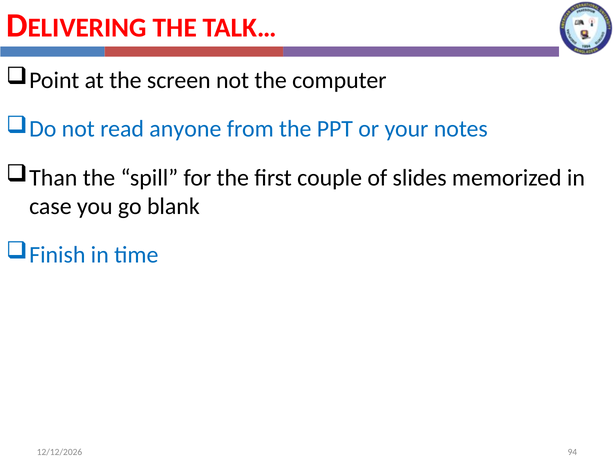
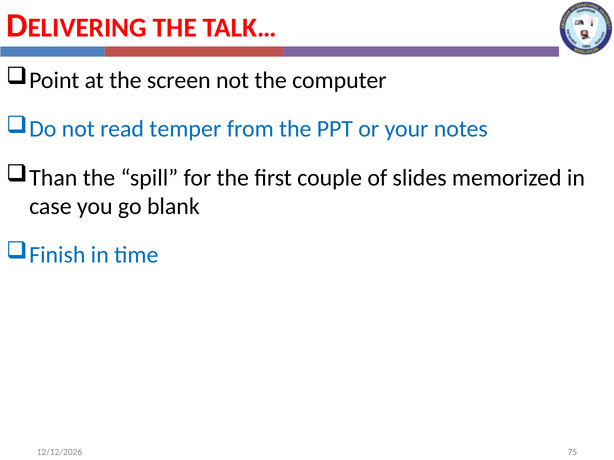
anyone: anyone -> temper (185, 129)
94: 94 -> 75 (572, 453)
